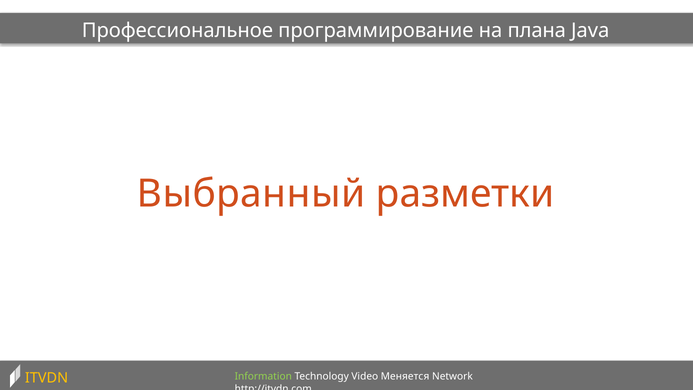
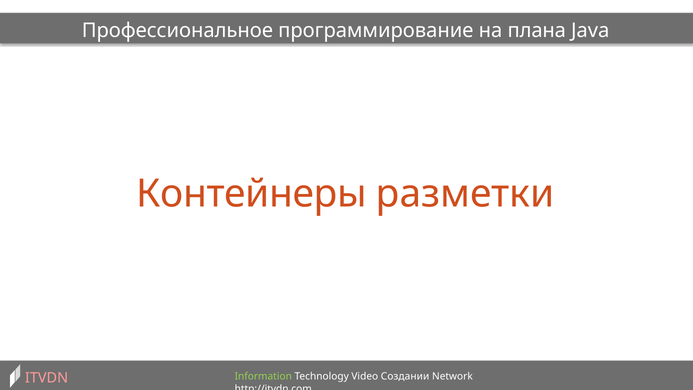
Выбранный: Выбранный -> Контейнеры (252, 194)
Меняется: Меняется -> Создании (405, 376)
ITVDN colour: yellow -> pink (47, 378)
